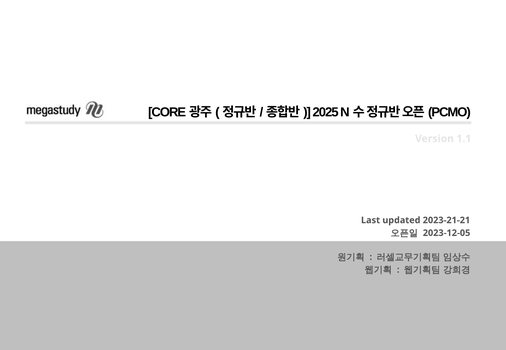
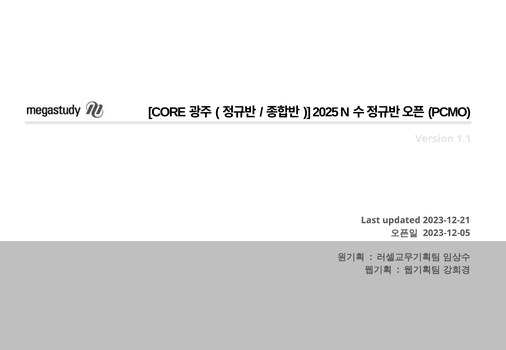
2023-21-21: 2023-21-21 -> 2023-12-21 (446, 220)
